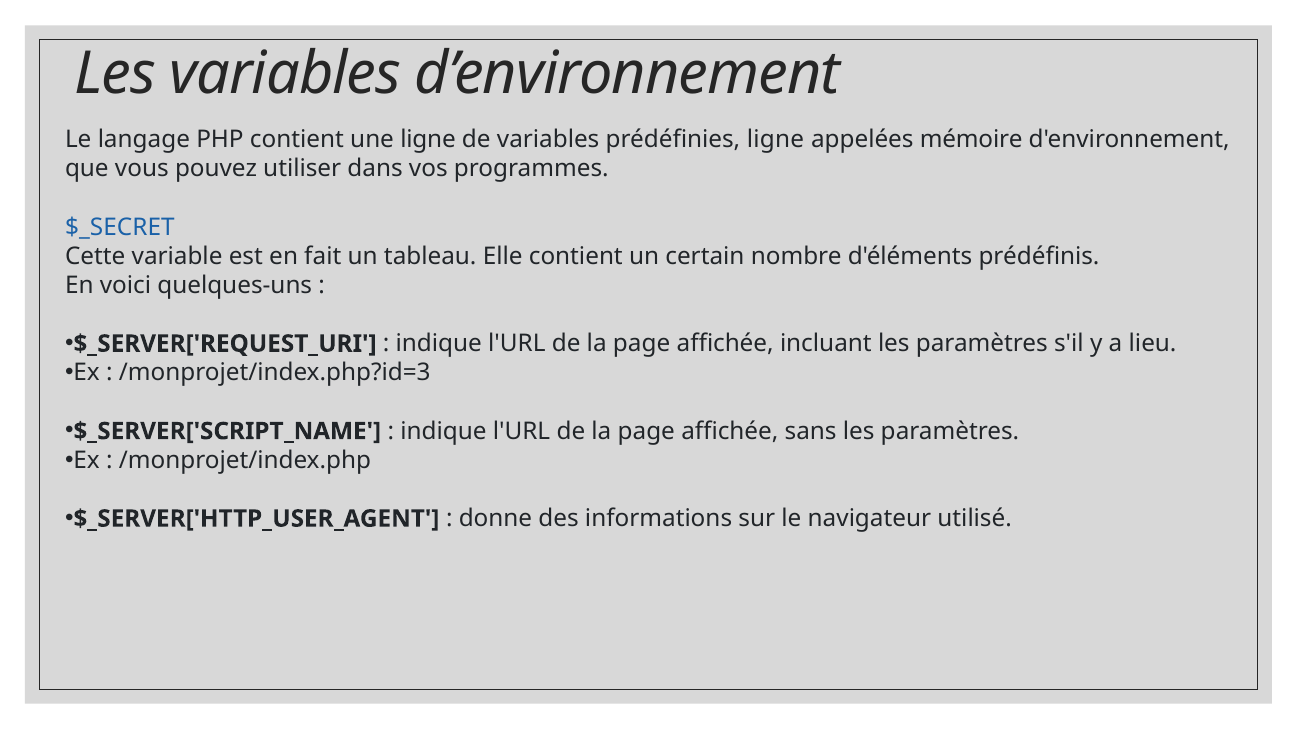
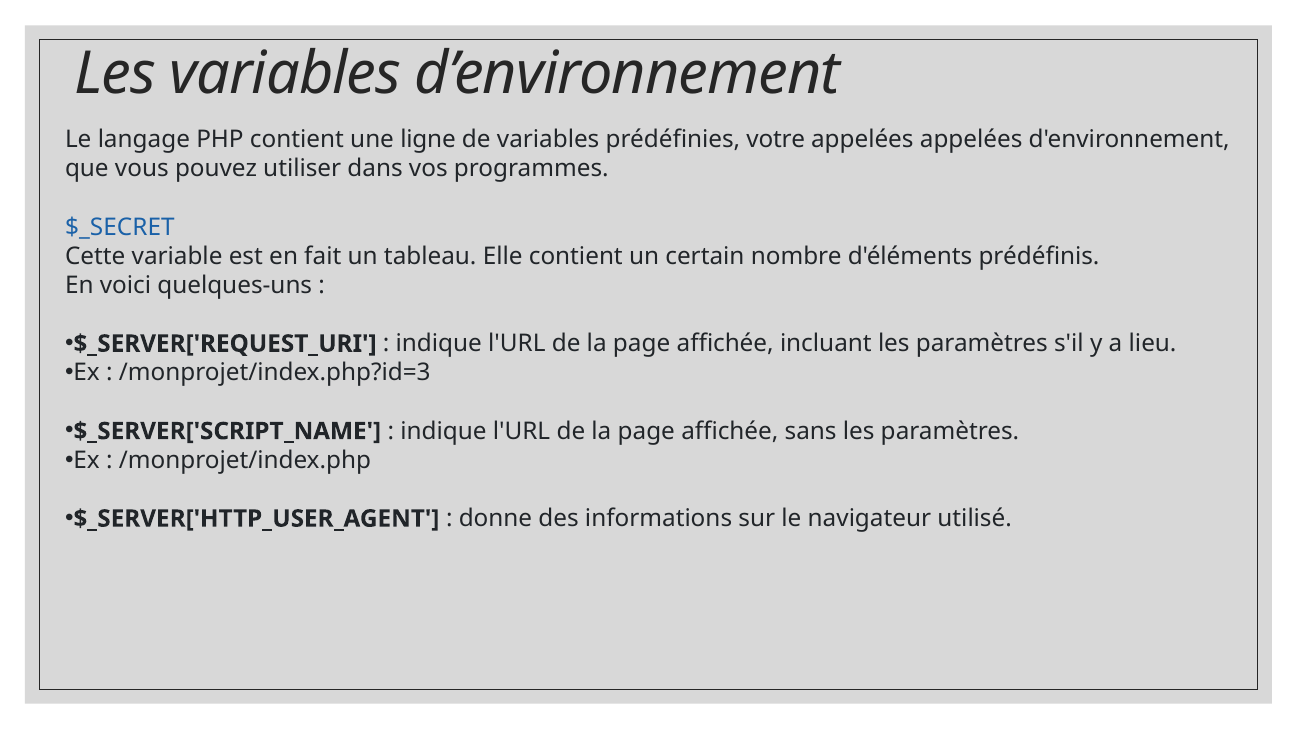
prédéfinies ligne: ligne -> votre (776, 140)
appelées mémoire: mémoire -> appelées (971, 140)
